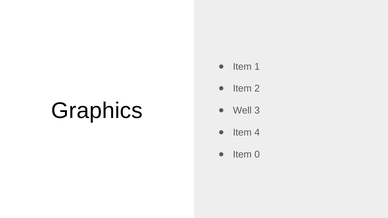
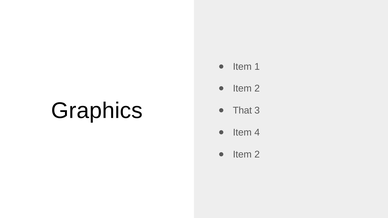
Well: Well -> That (242, 111)
0: 0 -> 2 (257, 155)
